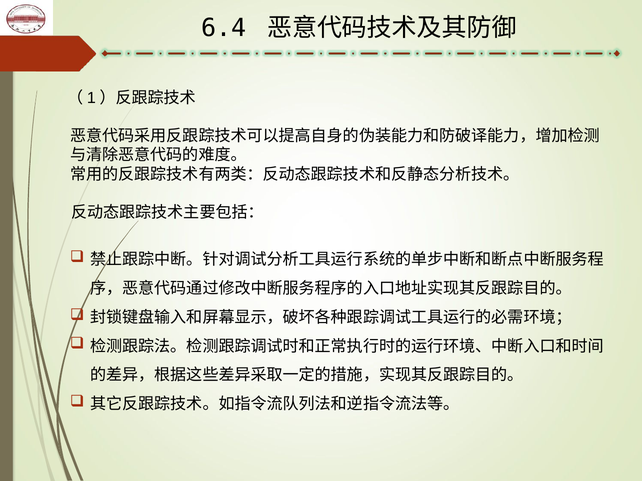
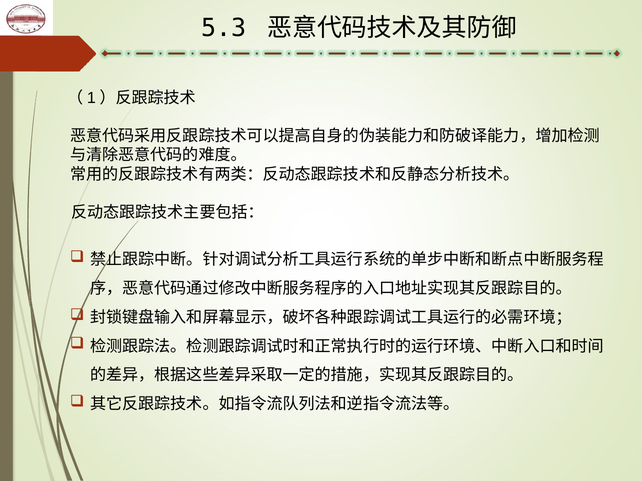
6.4: 6.4 -> 5.3 (224, 28)
